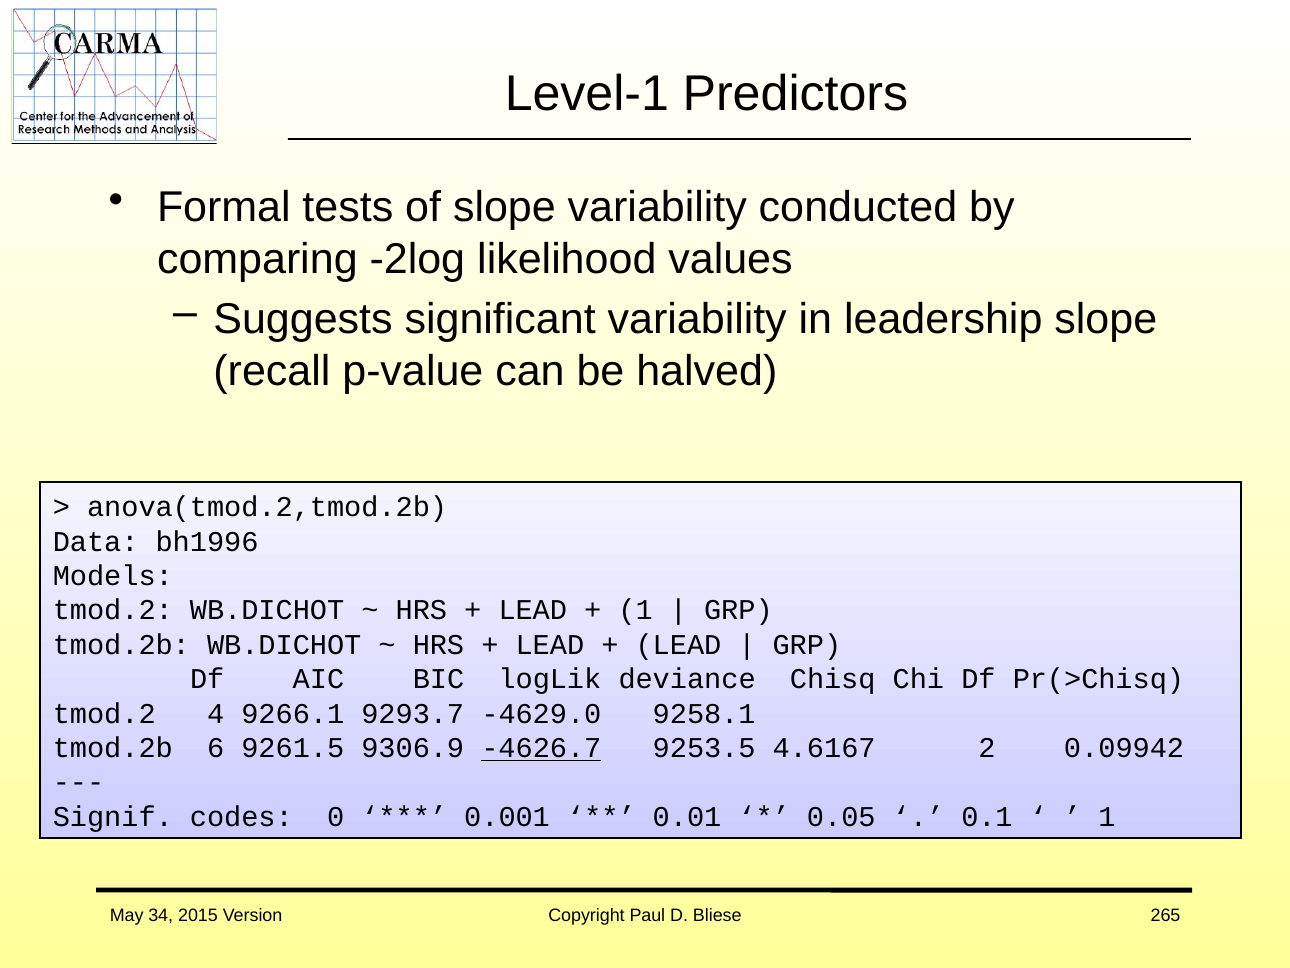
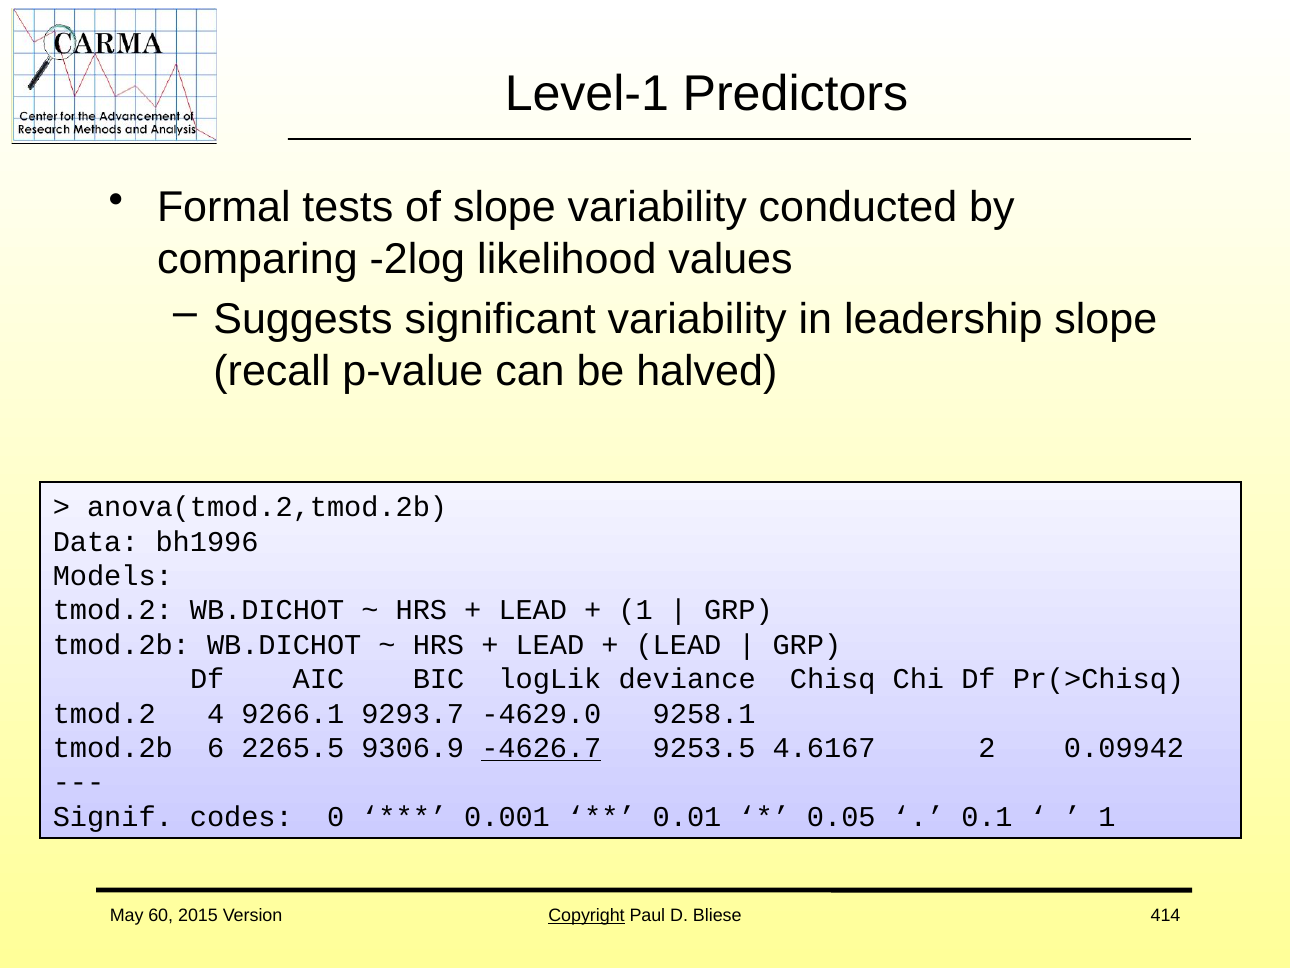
9261.5: 9261.5 -> 2265.5 (293, 748)
34: 34 -> 60 (161, 915)
Copyright underline: none -> present (586, 915)
265: 265 -> 414 (1165, 915)
